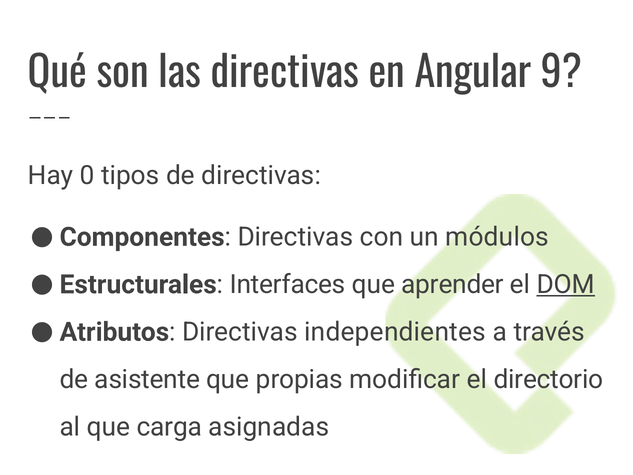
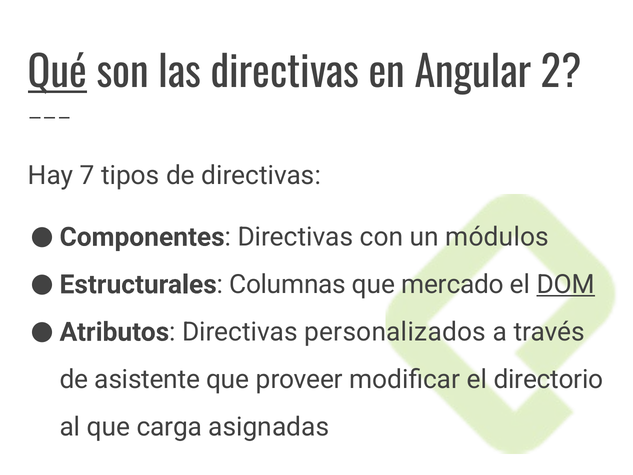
Qué underline: none -> present (57, 73)
9: 9 -> 2 (561, 73)
0: 0 -> 7 (87, 175)
Interfaces: Interfaces -> Columnas (288, 284)
aprender: aprender -> mercado (453, 284)
independientes: independientes -> personalizados (395, 332)
propias: propias -> proveer (299, 379)
